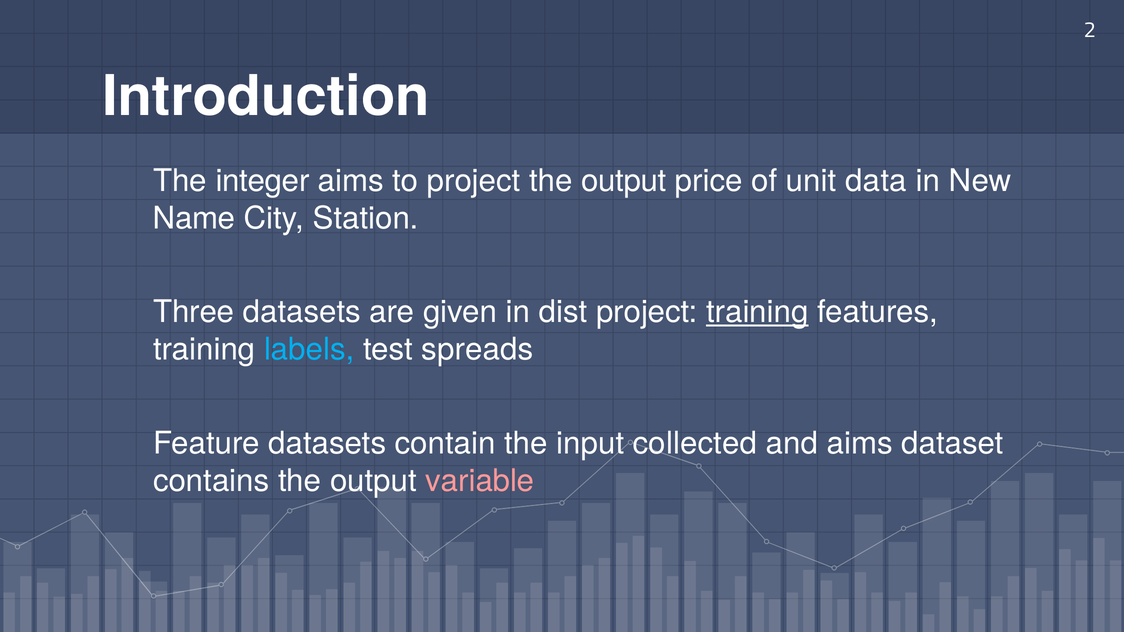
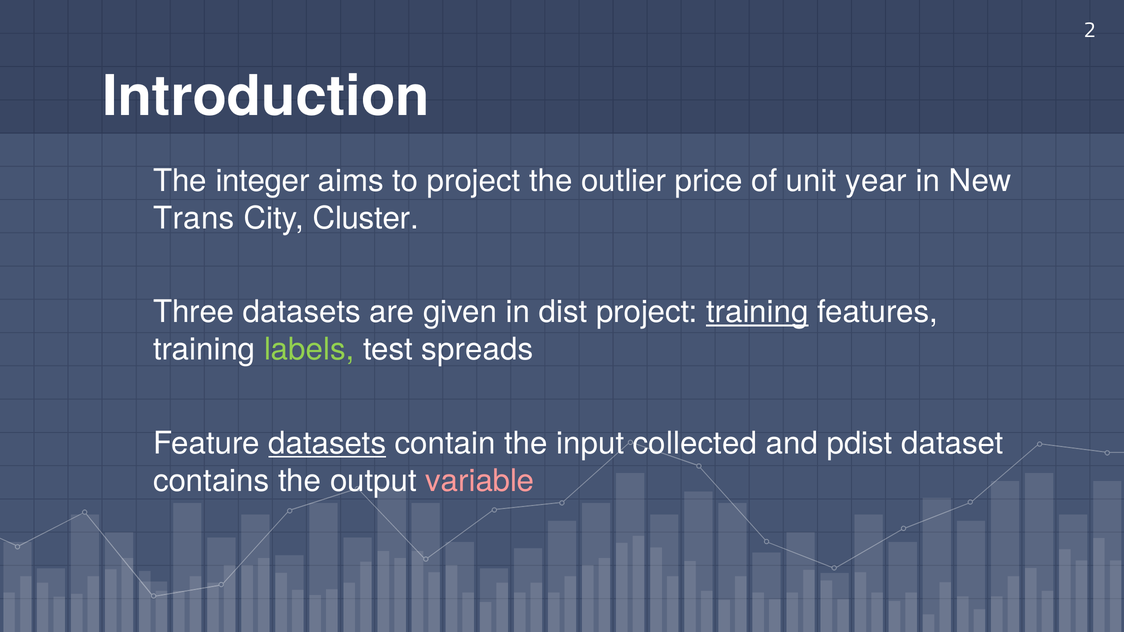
output: output -> outlier (624, 181)
data: data -> year (876, 181)
Name: Name -> Trans (194, 219)
Station: Station -> Cluster (366, 219)
labels colour: light blue -> light green (309, 350)
datasets underline: none -> present (327, 443)
and aims: aims -> pdist (860, 443)
